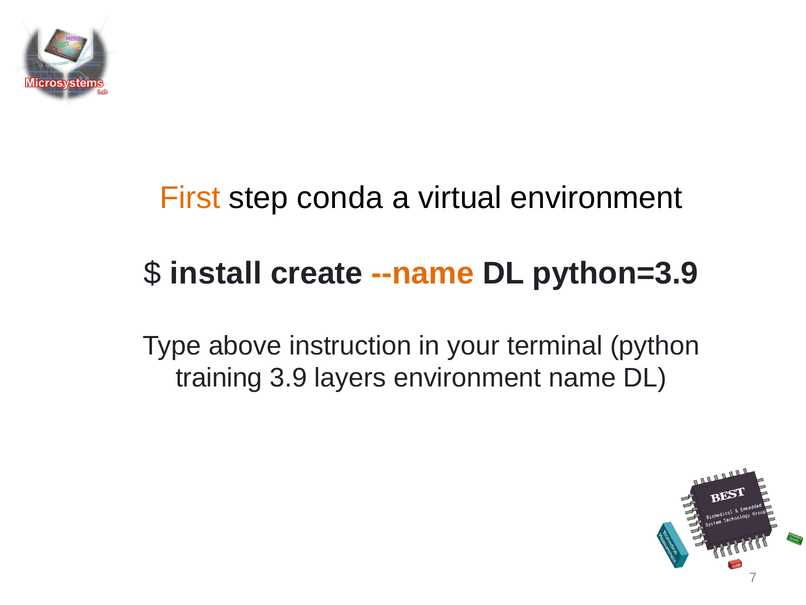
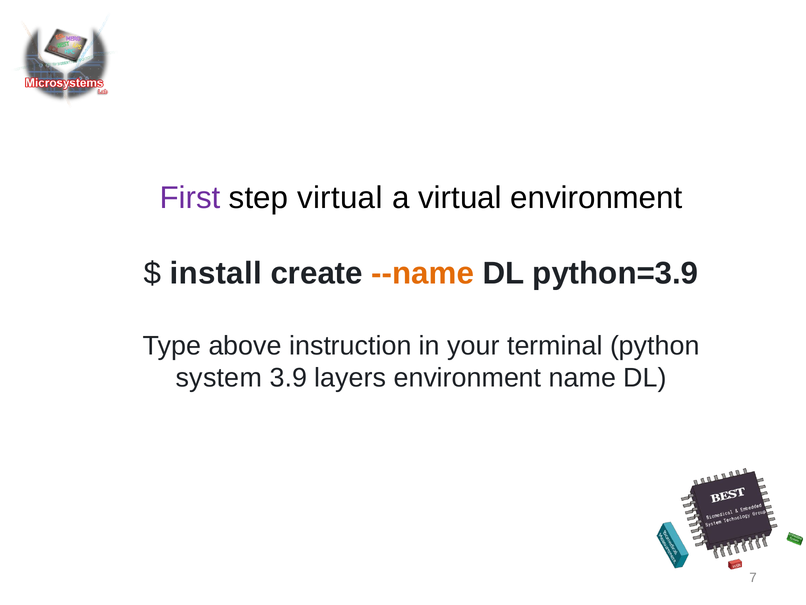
First colour: orange -> purple (190, 198)
step conda: conda -> virtual (340, 198)
training: training -> system (219, 378)
